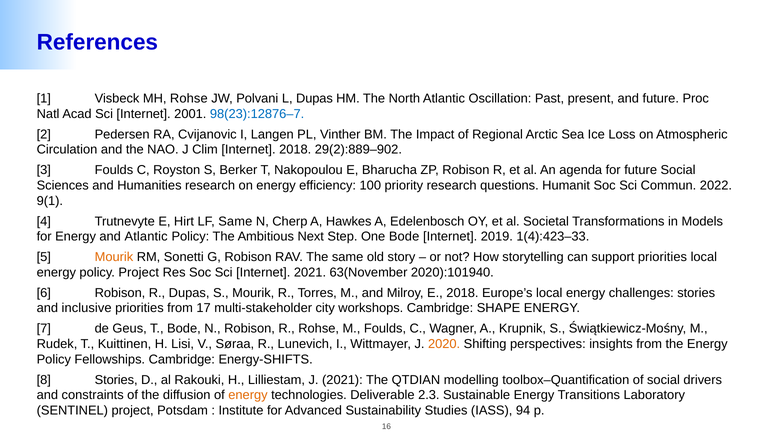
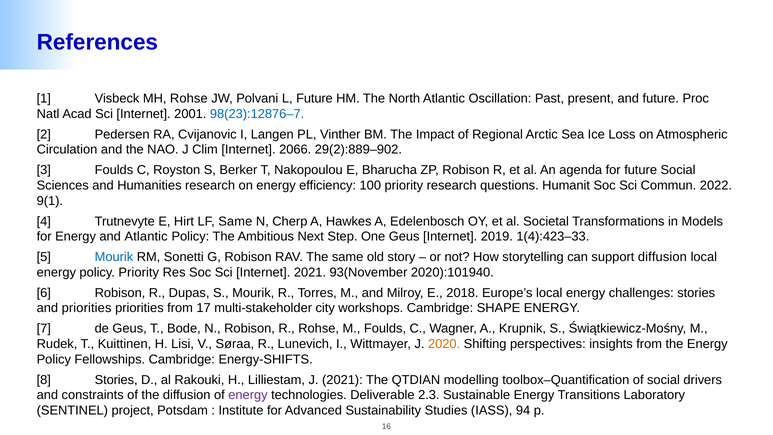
L Dupas: Dupas -> Future (314, 98)
Internet 2018: 2018 -> 2066 (295, 150)
One Bode: Bode -> Geus (404, 237)
Mourik colour: orange -> blue (114, 257)
support priorities: priorities -> diffusion (662, 257)
policy Project: Project -> Priority (139, 272)
63(November: 63(November -> 93(November (368, 272)
and inclusive: inclusive -> priorities (87, 308)
energy colour: orange -> purple (248, 395)
